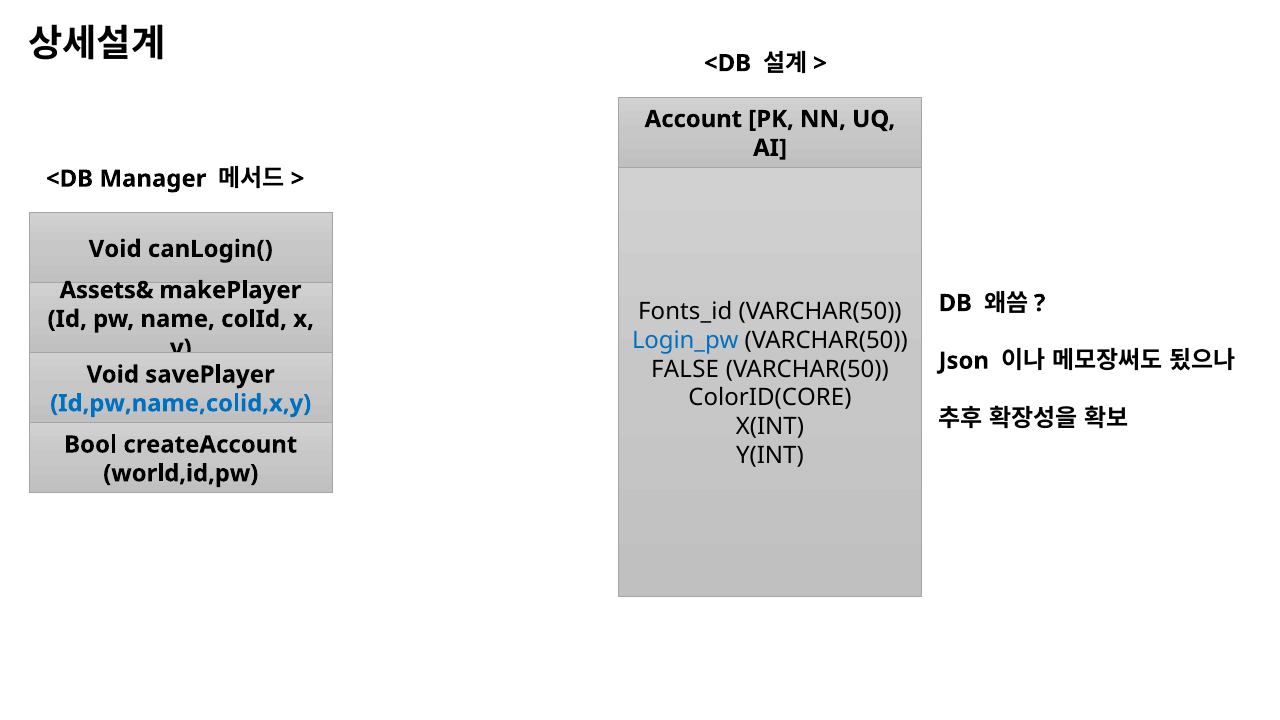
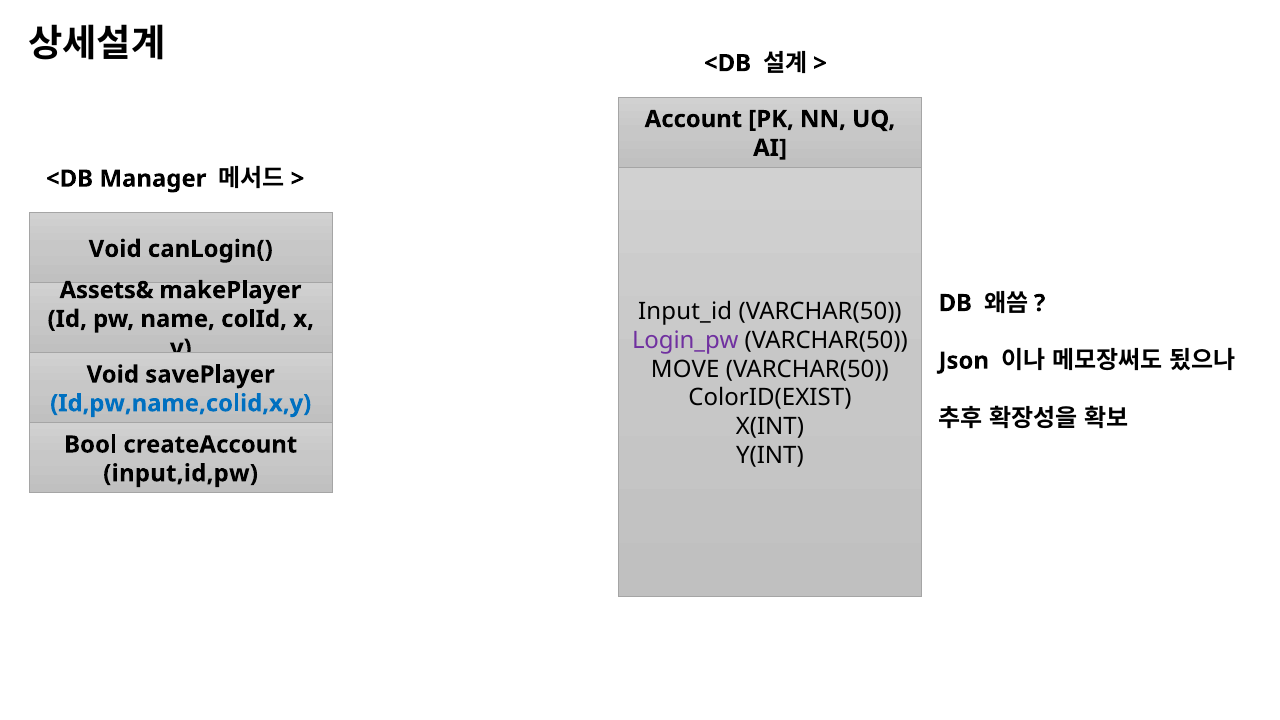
Fonts_id: Fonts_id -> Input_id (685, 312)
Login_pw colour: blue -> purple (685, 340)
FALSE: FALSE -> MOVE (685, 369)
ColorID(CORE: ColorID(CORE -> ColorID(EXIST (770, 398)
world,id,pw: world,id,pw -> input,id,pw (181, 473)
